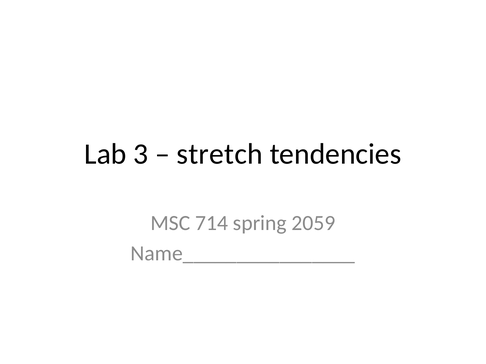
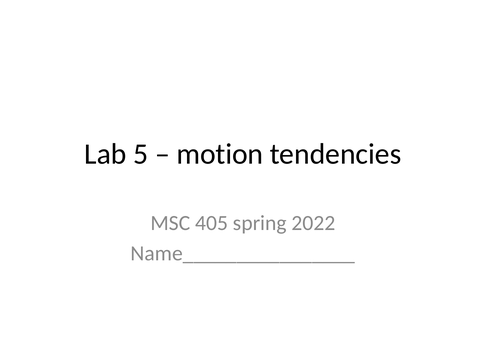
3: 3 -> 5 (141, 154)
stretch: stretch -> motion (220, 154)
714: 714 -> 405 (212, 223)
2059: 2059 -> 2022 (313, 223)
